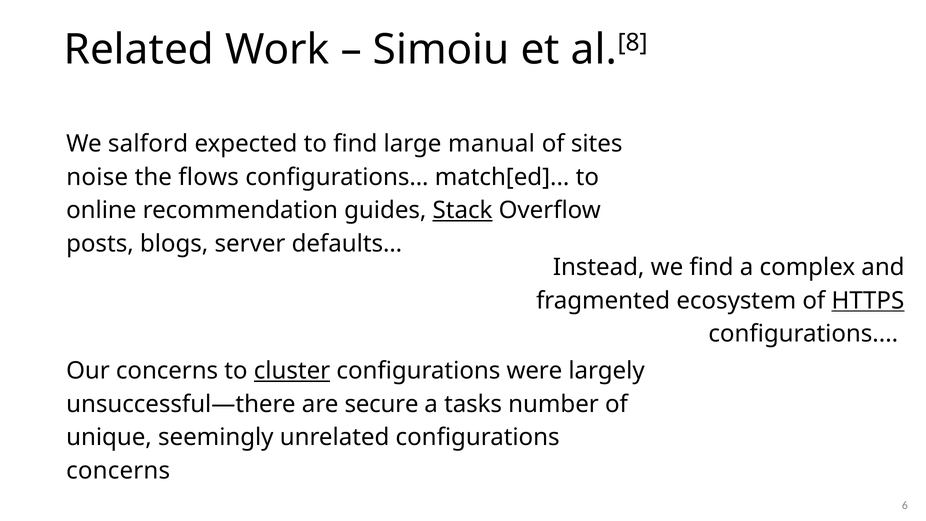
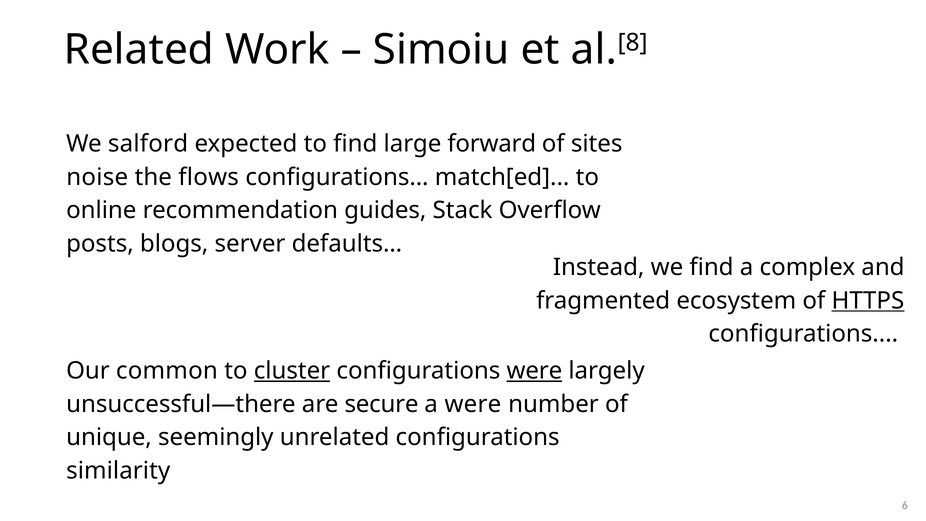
manual: manual -> forward (492, 144)
Stack underline: present -> none (463, 210)
Our concerns: concerns -> common (167, 371)
were underline: none -> present (534, 371)
a tasks: tasks -> were (473, 404)
concerns: concerns -> similarity (118, 471)
